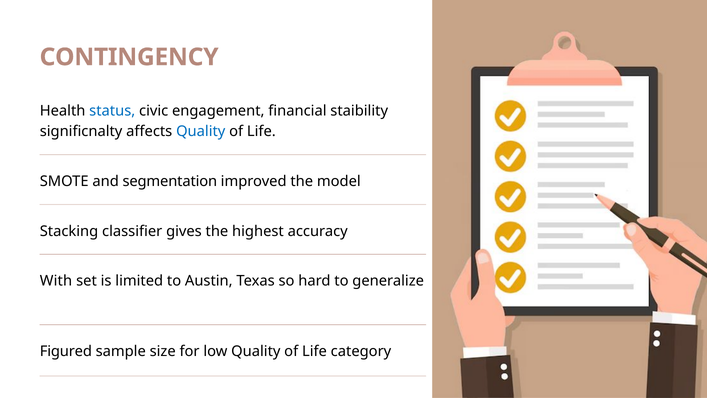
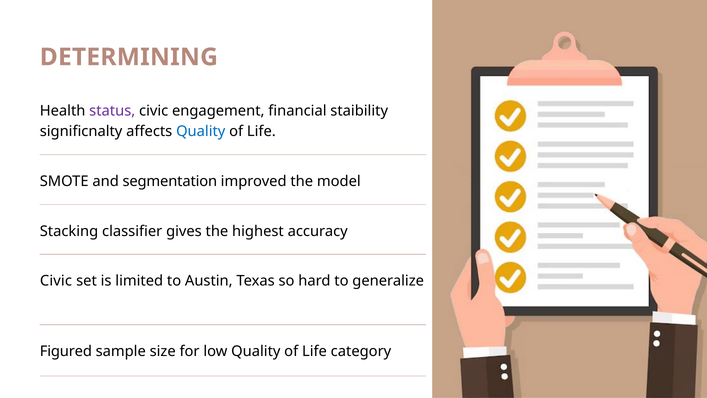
CONTINGENCY: CONTINGENCY -> DETERMINING (129, 57)
status colour: blue -> purple (112, 111)
With: With -> Civic (56, 281)
